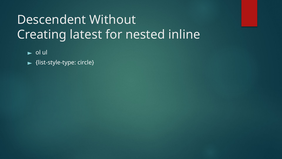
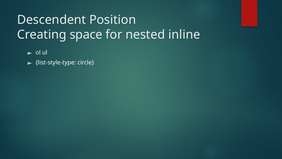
Without: Without -> Position (113, 20)
latest: latest -> space (86, 35)
